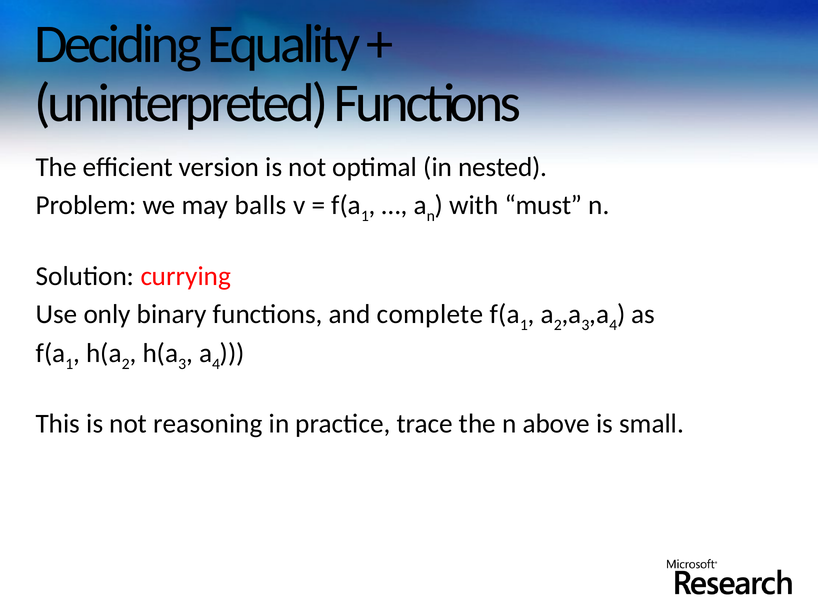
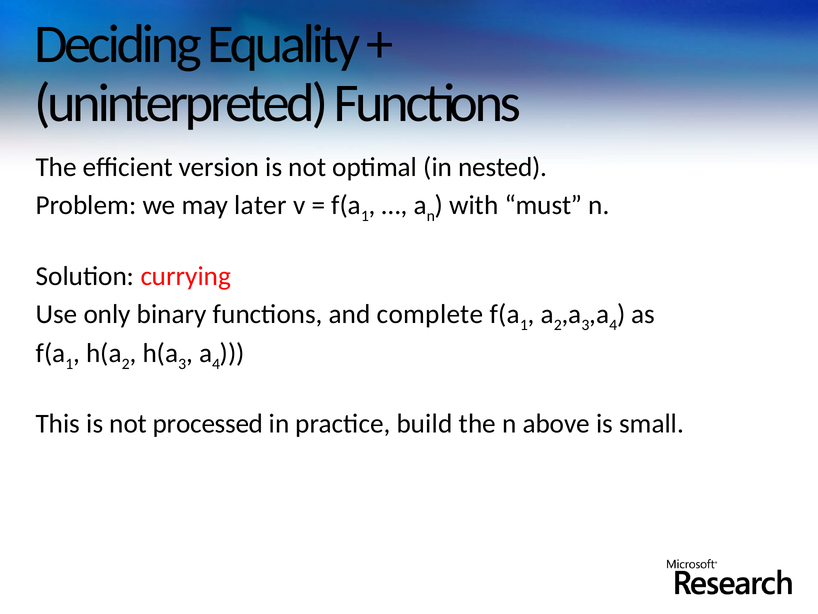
balls: balls -> later (260, 205)
reasoning: reasoning -> processed (208, 423)
trace: trace -> build (425, 423)
